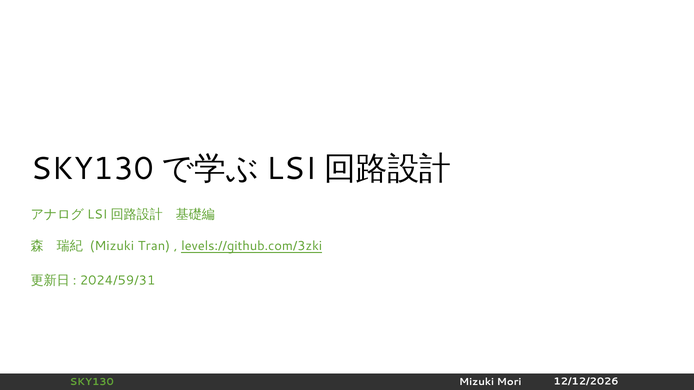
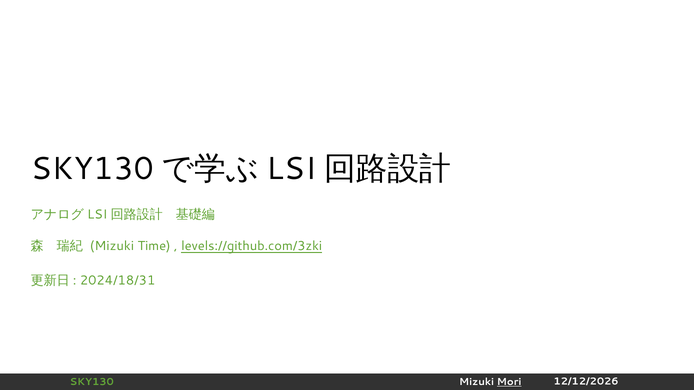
Tran: Tran -> Time (154, 246)
2024/59/31: 2024/59/31 -> 2024/18/31 (118, 281)
Mori underline: none -> present (509, 382)
